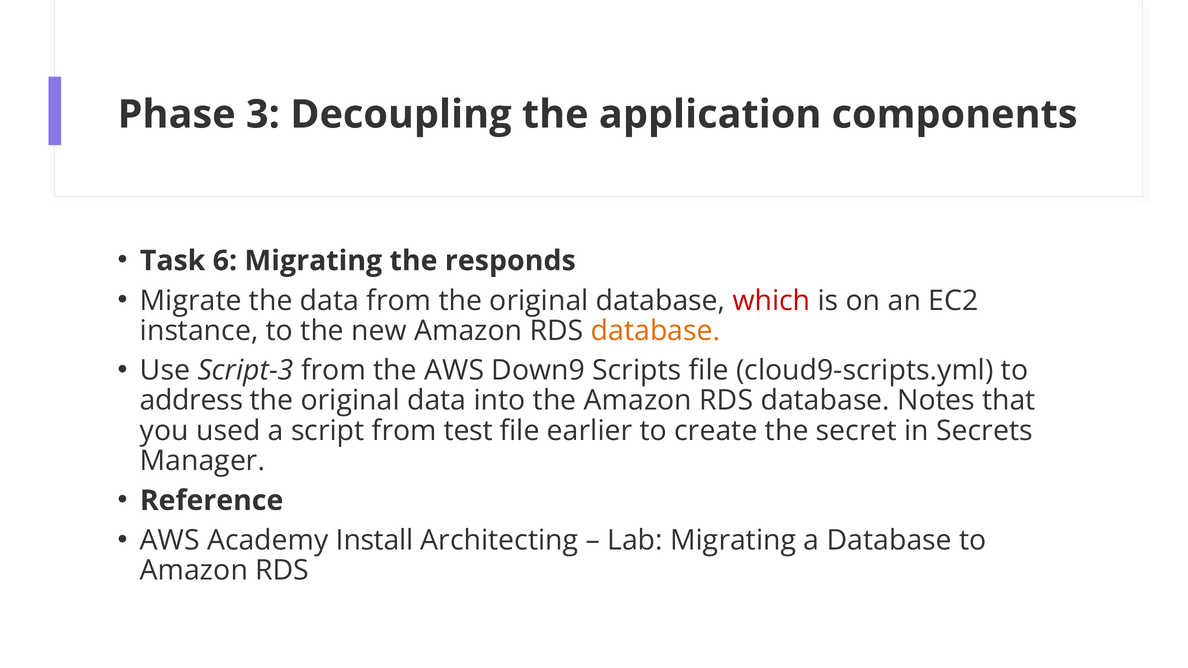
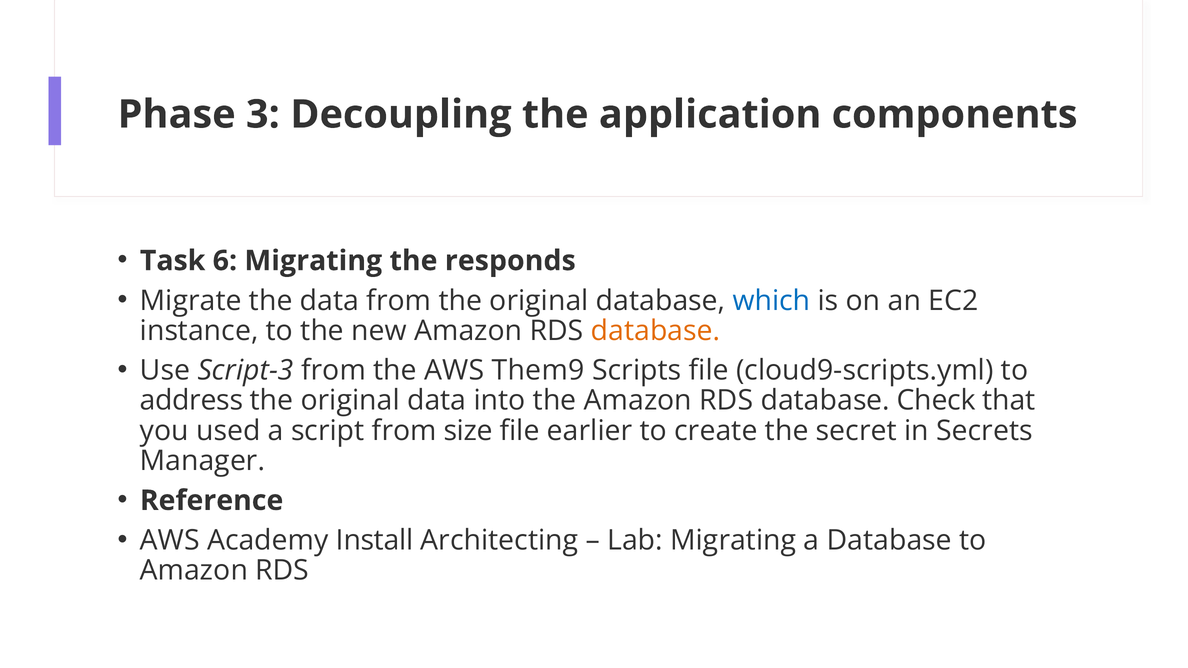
which colour: red -> blue (771, 301)
Down9: Down9 -> Them9 (538, 371)
Notes: Notes -> Check (936, 401)
test: test -> size (468, 431)
